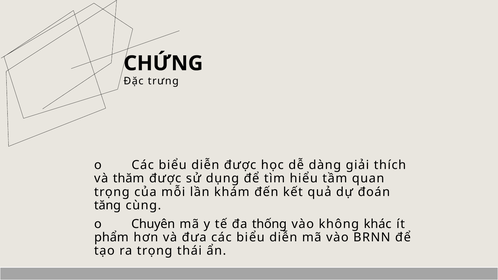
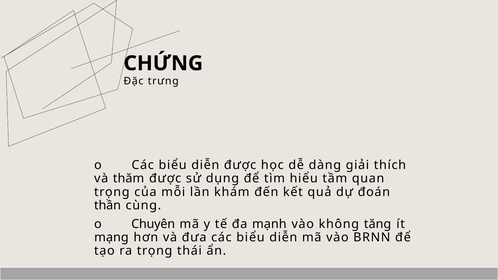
tăng: tăng -> thần (108, 205)
thống: thống -> mạnh (269, 224)
khác: khác -> tăng (378, 224)
phẩm: phẩm -> mạng (111, 237)
